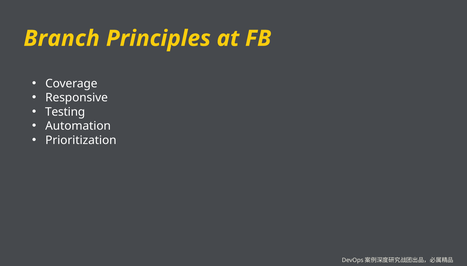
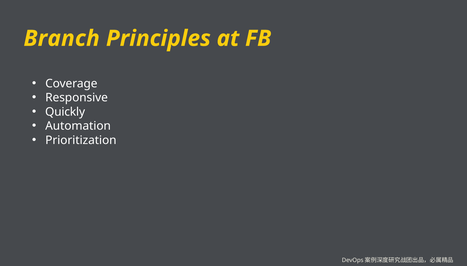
Testing: Testing -> Quickly (65, 112)
